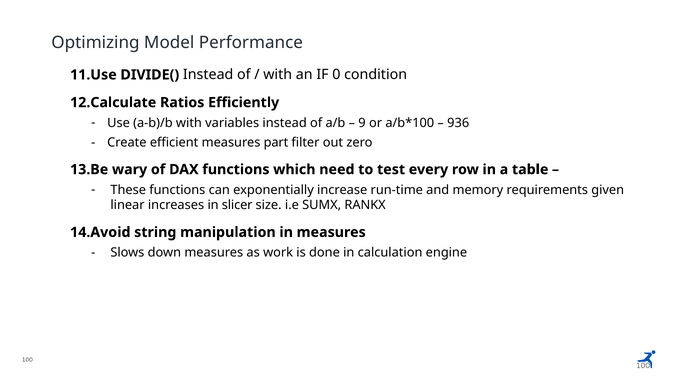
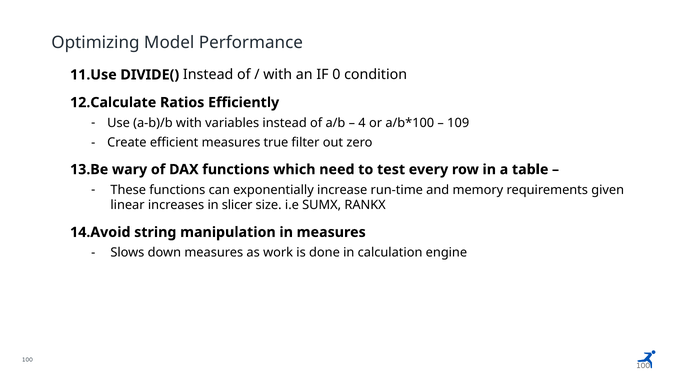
9: 9 -> 4 (362, 123)
936: 936 -> 109 (458, 123)
part: part -> true (276, 143)
